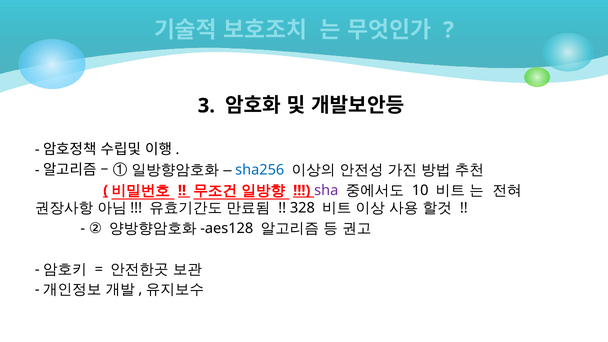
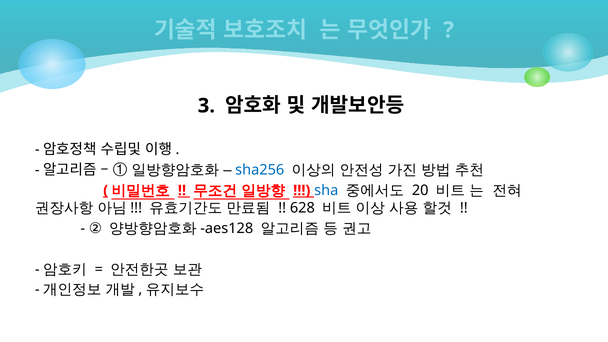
sha colour: purple -> blue (326, 190)
10: 10 -> 20 (420, 190)
328: 328 -> 628 (302, 208)
